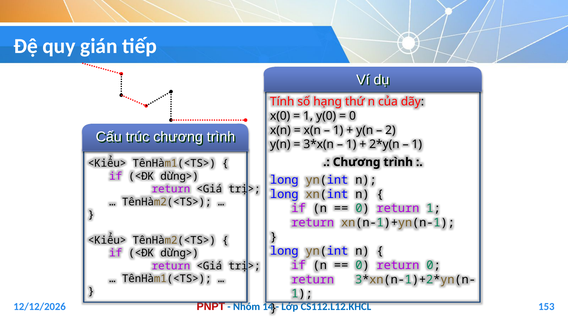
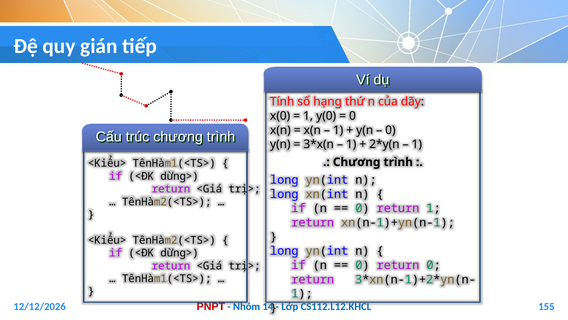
2: 2 -> 0 (390, 130)
153: 153 -> 155 (546, 306)
